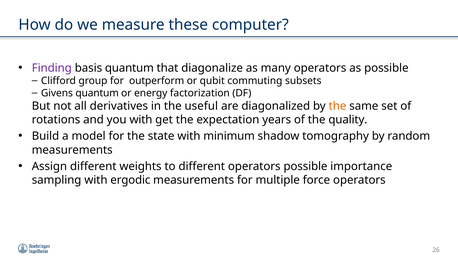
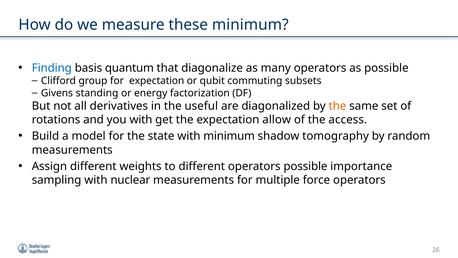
these computer: computer -> minimum (250, 25)
Finding colour: purple -> blue (52, 68)
for outperform: outperform -> expectation (157, 81)
Givens quantum: quantum -> standing (97, 93)
years: years -> allow (277, 120)
quality: quality -> access (348, 120)
ergodic: ergodic -> nuclear (130, 180)
